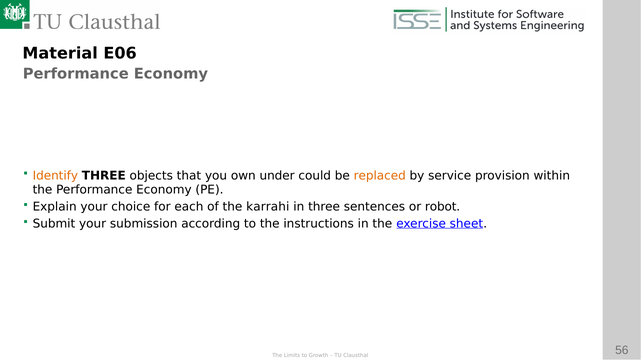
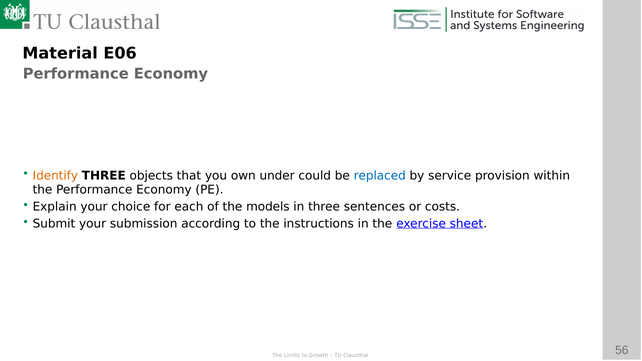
replaced colour: orange -> blue (380, 176)
karrahi: karrahi -> models (268, 207)
robot: robot -> costs (442, 207)
